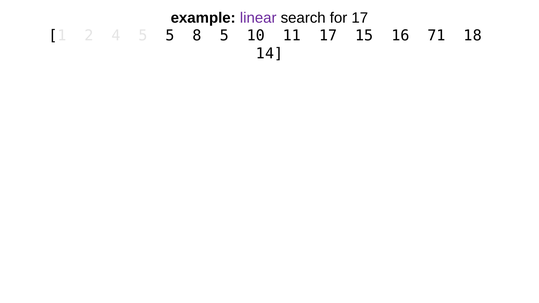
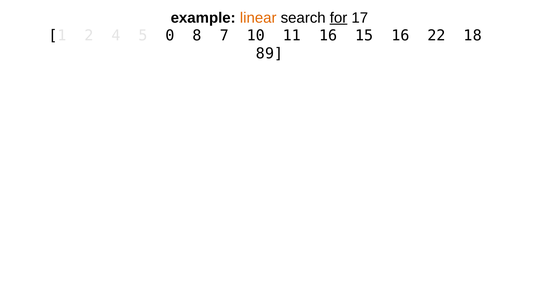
linear colour: purple -> orange (258, 18)
for underline: none -> present (339, 18)
5 5: 5 -> 0 (170, 36)
8 5: 5 -> 7 (224, 36)
11 17: 17 -> 16 (328, 36)
71: 71 -> 22 (437, 36)
14: 14 -> 89 (270, 54)
